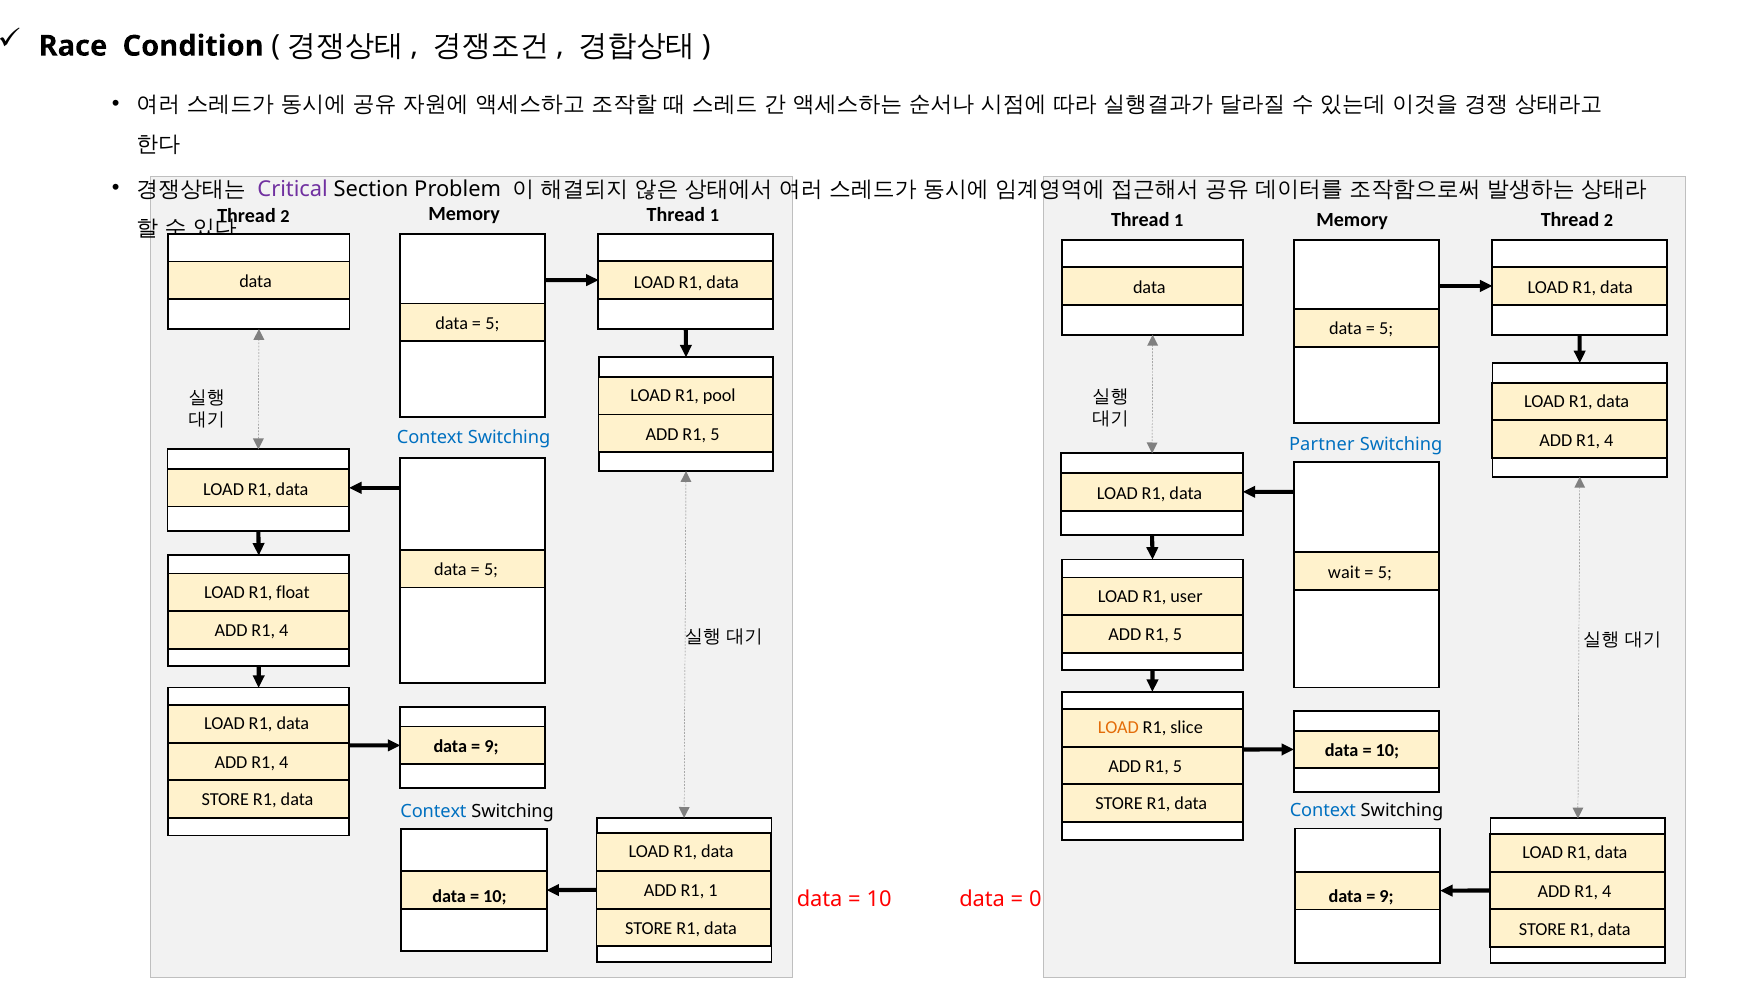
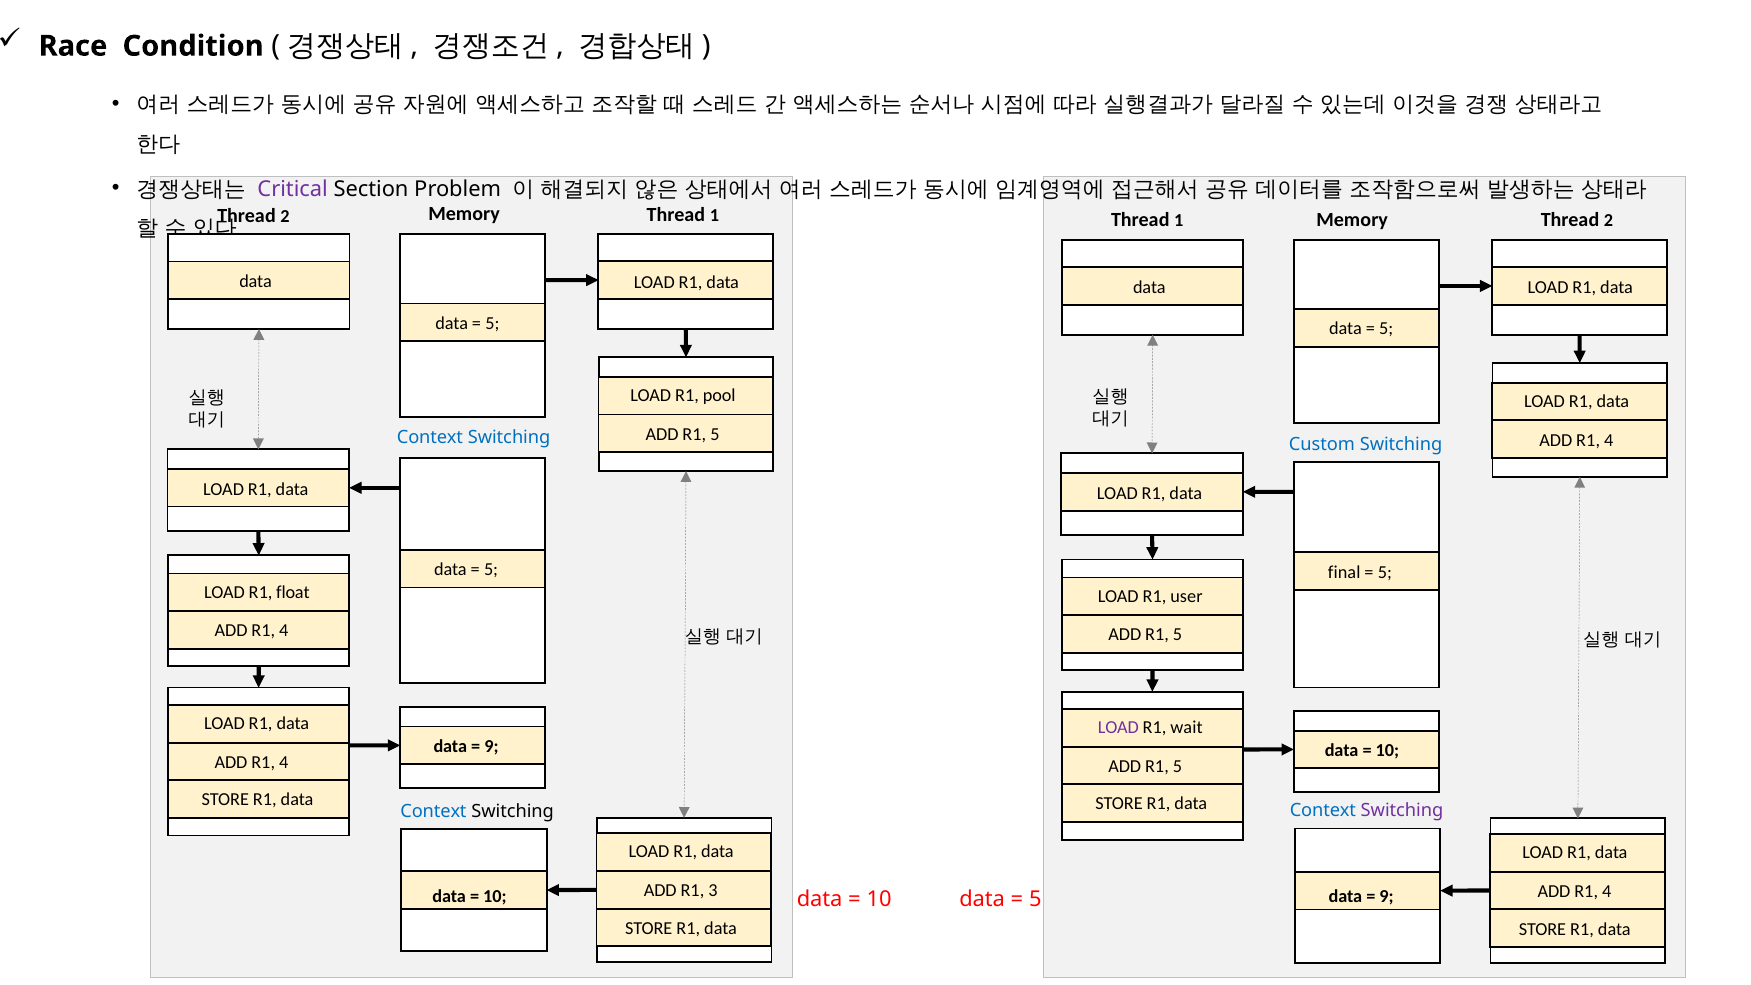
Partner: Partner -> Custom (1322, 444)
wait: wait -> final (1344, 572)
LOAD colour: orange -> purple (1118, 727)
slice: slice -> wait (1187, 727)
Switching colour: black -> purple (1402, 811)
R1 1: 1 -> 3 (713, 891)
0: 0 -> 5 (1035, 900)
